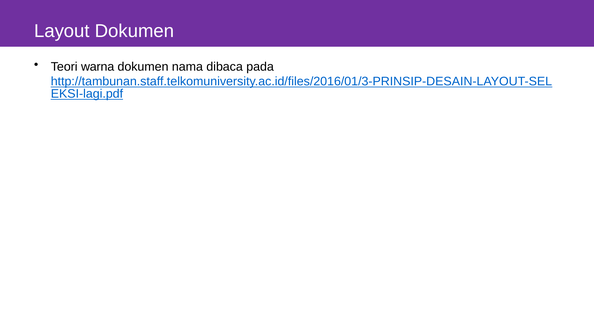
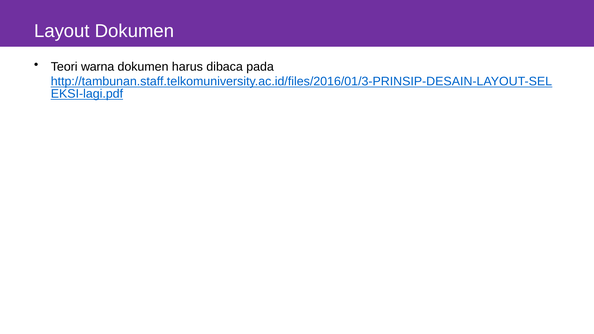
nama: nama -> harus (187, 67)
